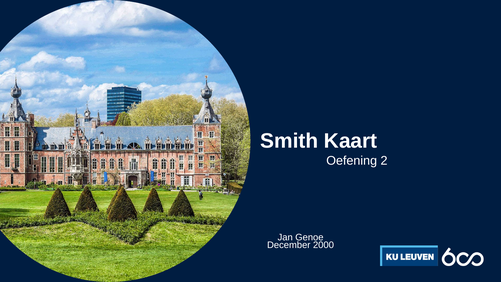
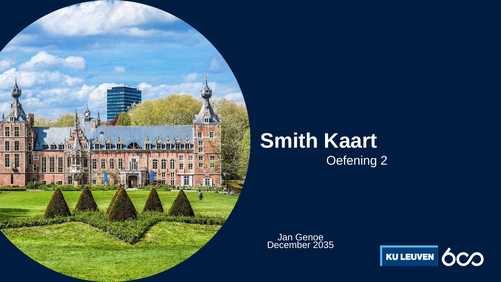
2000: 2000 -> 2035 (323, 245)
